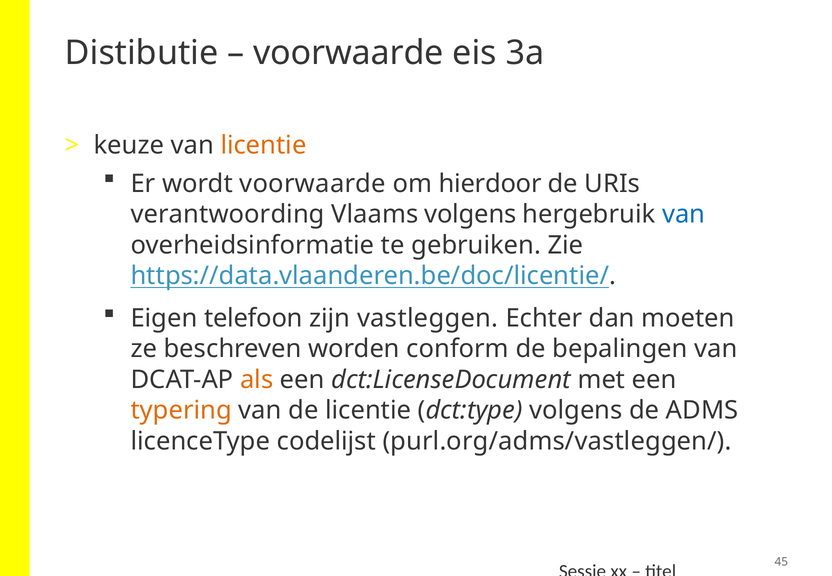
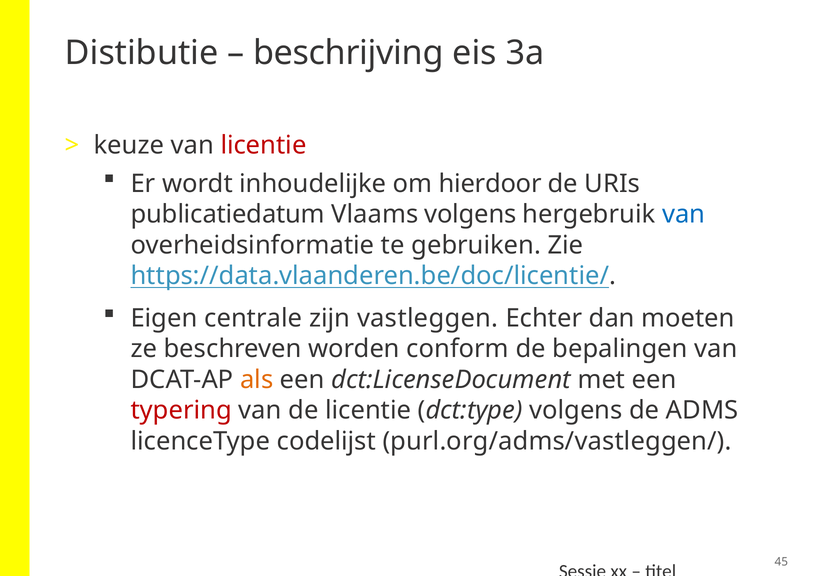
voorwaarde: voorwaarde -> beschrijving (348, 53)
licentie colour: orange -> red (263, 145)
wordt voorwaarde: voorwaarde -> inhoudelijke (313, 184)
verantwoording: verantwoording -> publicatiedatum (228, 214)
telefoon: telefoon -> centrale (253, 318)
typering colour: orange -> red (181, 410)
